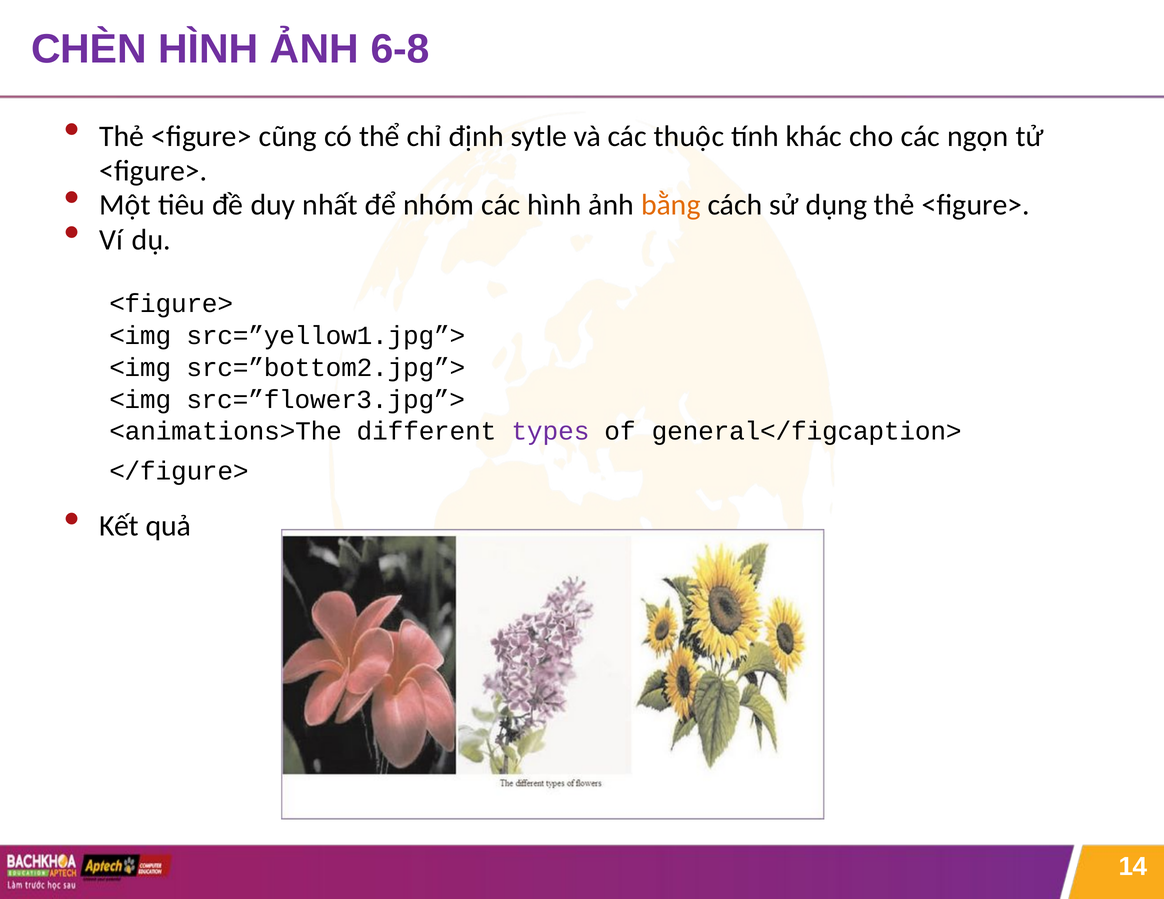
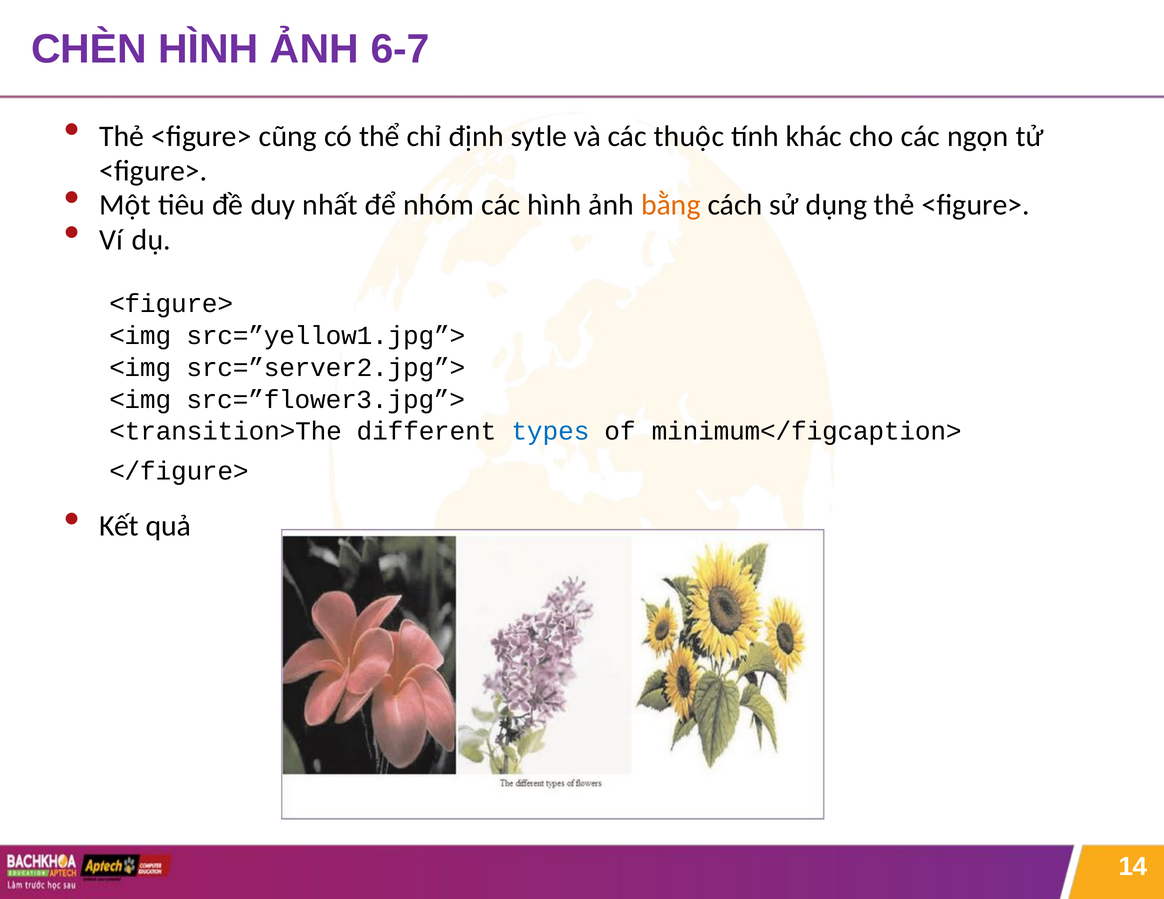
6-8: 6-8 -> 6-7 (400, 49)
src=”bottom2.jpg”>: src=”bottom2.jpg”> -> src=”server2.jpg”> (326, 368)
<animations>The: <animations>The -> <transition>The (226, 432)
types colour: purple -> blue (550, 432)
general</figcaption>: general</figcaption> -> minimum</figcaption> (807, 432)
